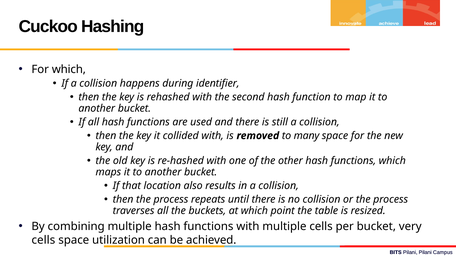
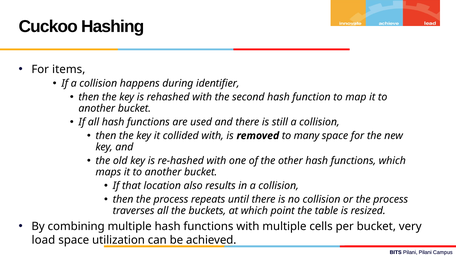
For which: which -> items (69, 69)
cells: cells -> load (43, 240)
